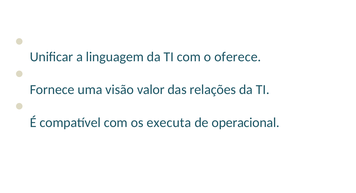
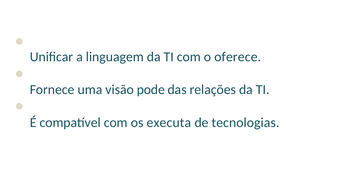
valor: valor -> pode (151, 90)
operacional: operacional -> tecnologias (246, 123)
